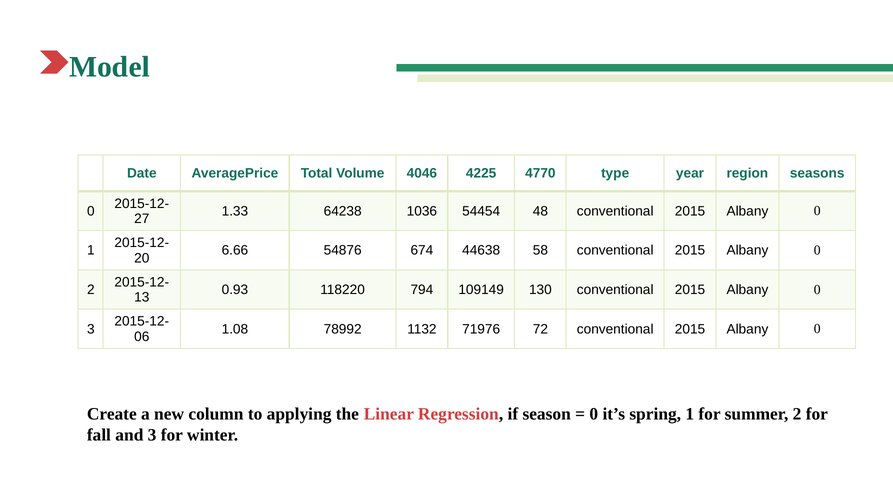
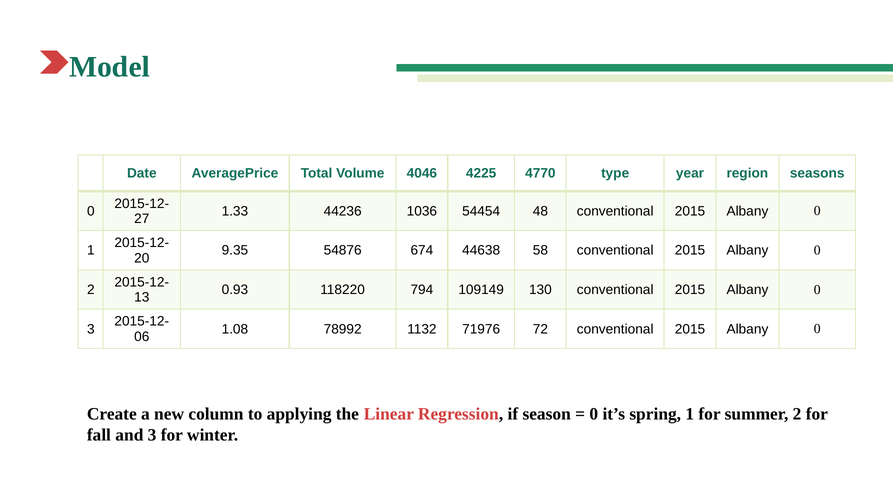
64238: 64238 -> 44236 (343, 211)
6.66: 6.66 -> 9.35 (235, 251)
